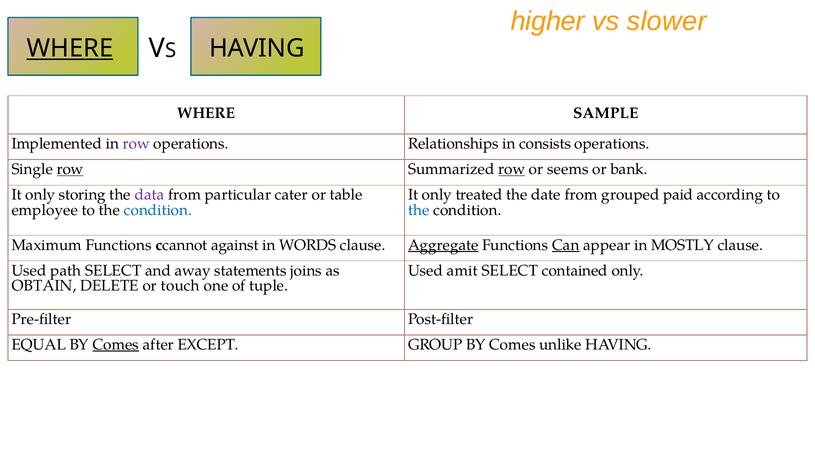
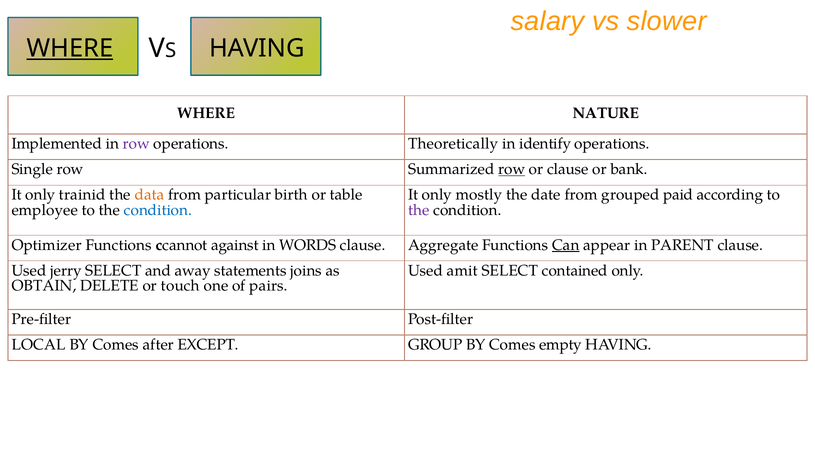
higher: higher -> salary (547, 21)
SAMPLE: SAMPLE -> NATURE (606, 113)
Relationships: Relationships -> Theoretically (453, 143)
consists: consists -> identify (545, 143)
row underline: present -> none (70, 169)
or seems: seems -> clause (568, 169)
storing: storing -> trainid (82, 195)
data colour: purple -> orange (149, 195)
cater: cater -> birth (291, 195)
treated: treated -> mostly (479, 195)
the colour: blue -> purple (419, 210)
Maximum: Maximum -> Optimizer (47, 245)
Aggregate underline: present -> none (443, 245)
MOSTLY: MOSTLY -> PARENT (682, 245)
path: path -> jerry (66, 270)
tuple: tuple -> pairs (269, 286)
EQUAL: EQUAL -> LOCAL (39, 344)
Comes underline: present -> none (116, 344)
unlike: unlike -> empty (561, 344)
